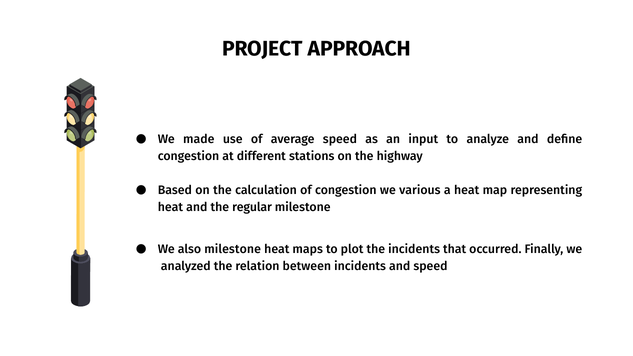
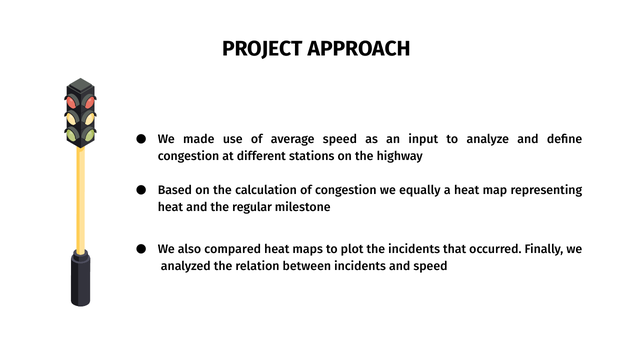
various: various -> equally (420, 190)
also milestone: milestone -> compared (233, 249)
